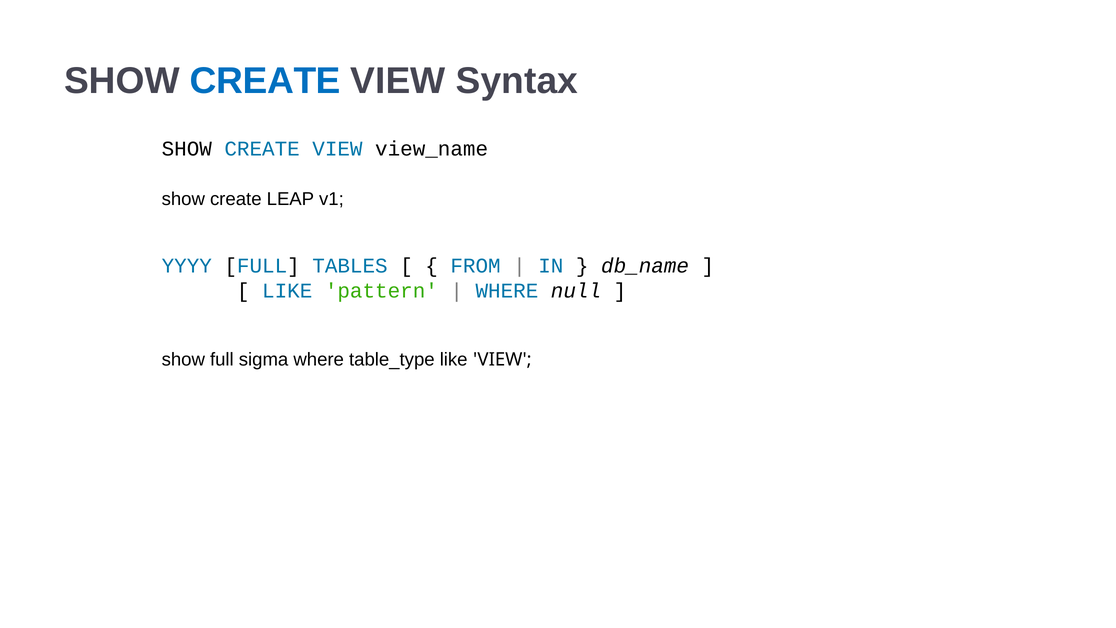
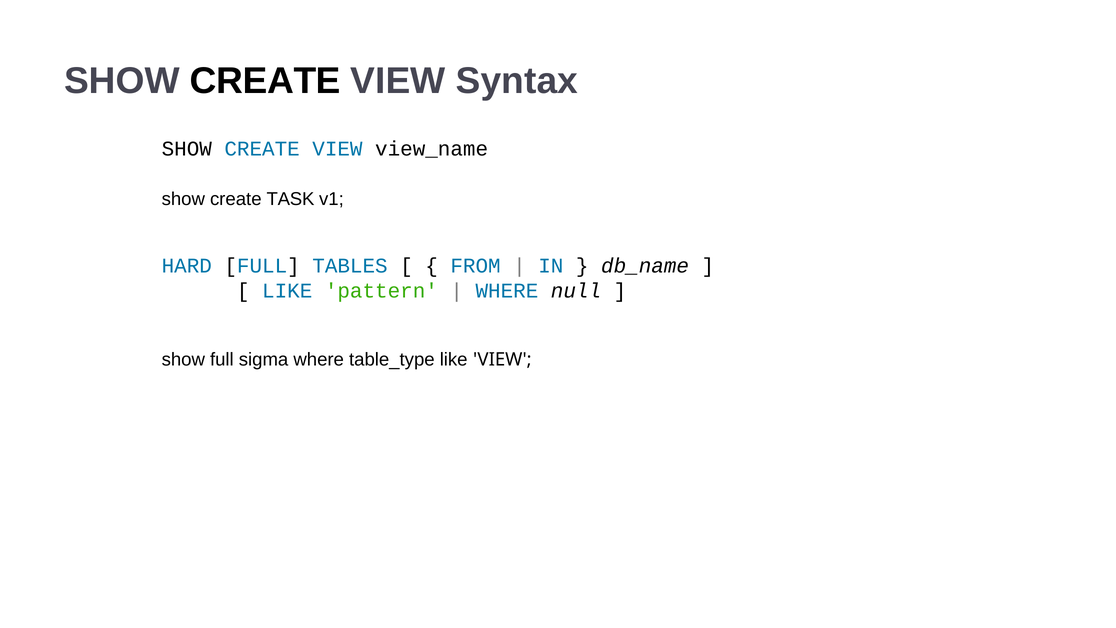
CREATE colour: blue -> black (265, 81)
LEAP: LEAP -> TASK (290, 199)
YYYY: YYYY -> HARD (187, 266)
